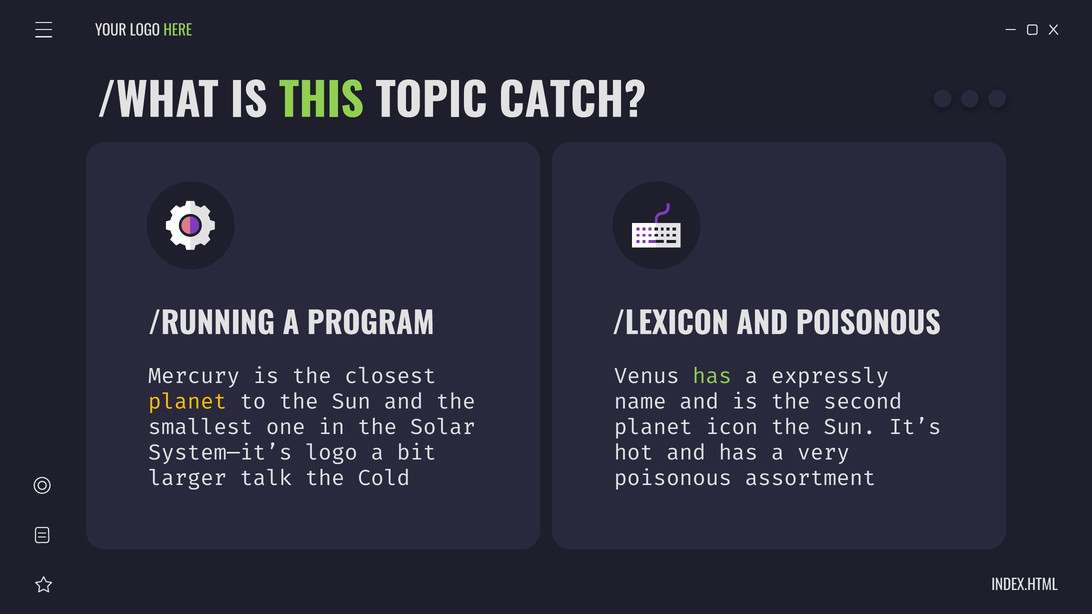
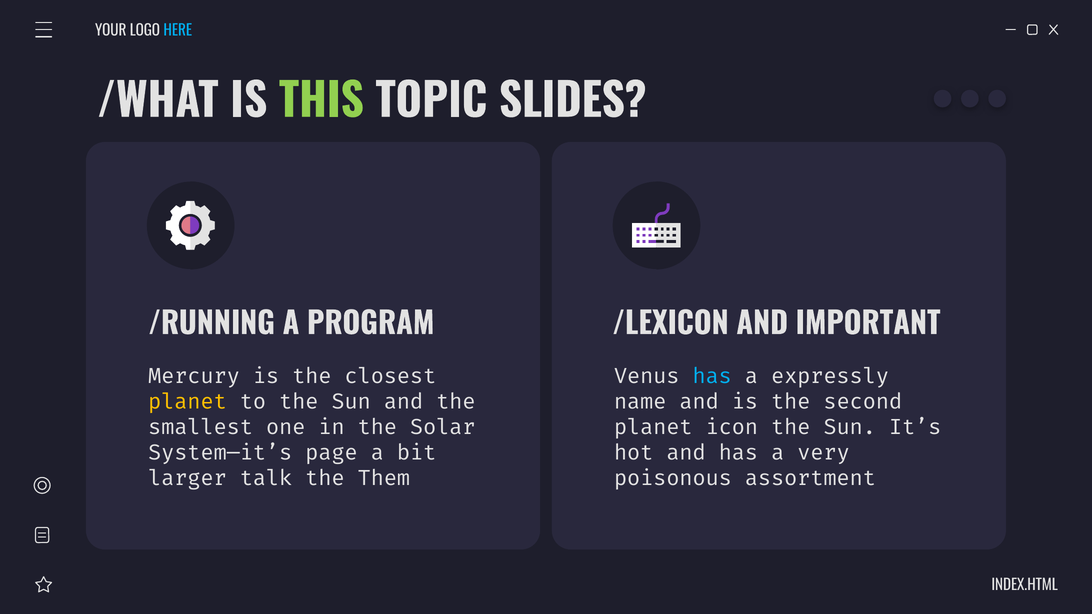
HERE colour: light green -> light blue (178, 31)
CATCH: CATCH -> SLIDES (573, 102)
AND POISONOUS: POISONOUS -> IMPORTANT (868, 324)
has colour: light green -> light blue (712, 376)
System—it’s logo: logo -> page (332, 453)
Cold: Cold -> Them (384, 478)
